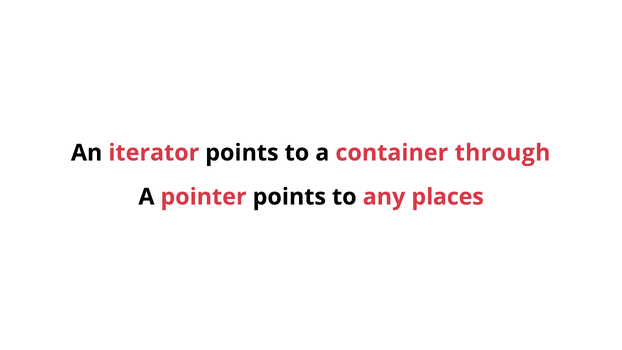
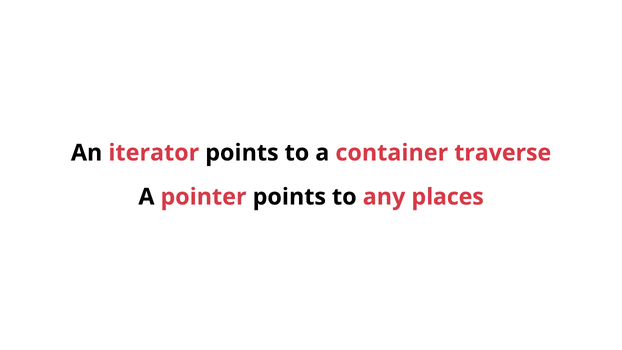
through: through -> traverse (503, 153)
